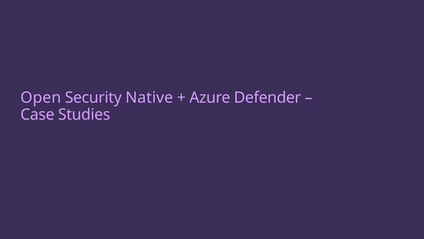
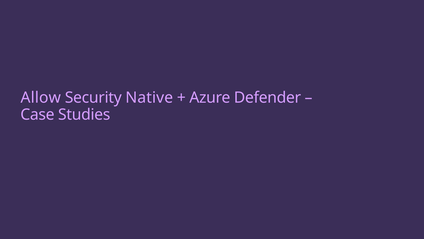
Open: Open -> Allow (41, 98)
